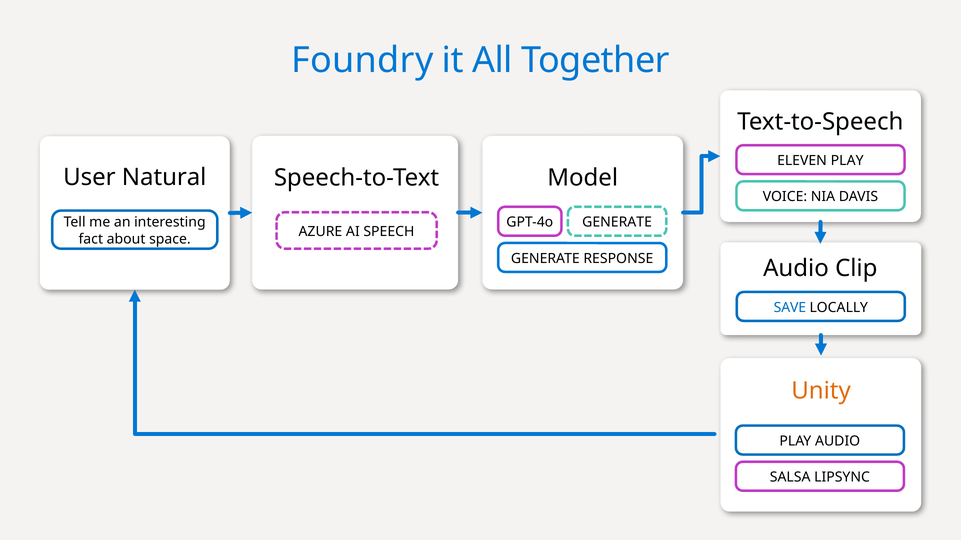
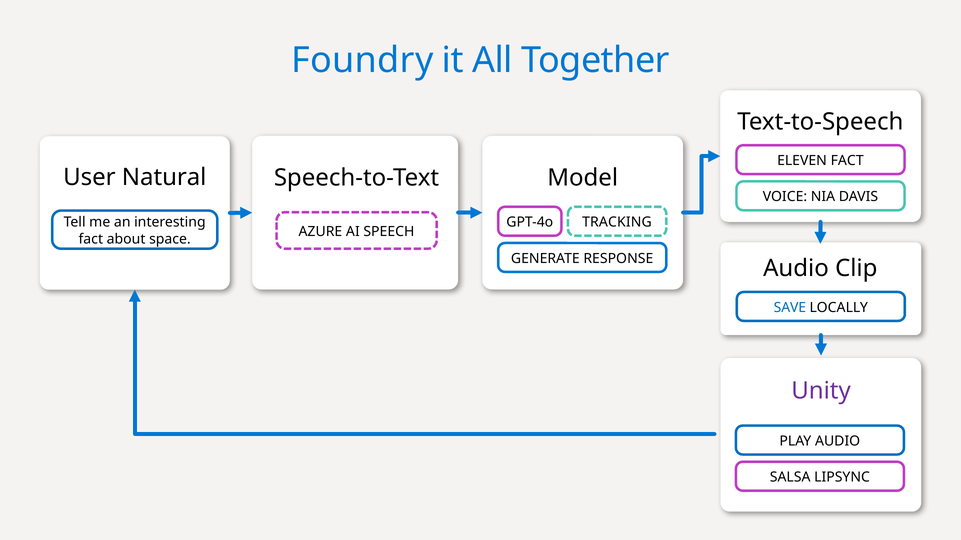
ELEVEN PLAY: PLAY -> FACT (847, 161)
GPT-4o GENERATE: GENERATE -> TRACKING (617, 222)
Unity colour: orange -> purple (821, 391)
